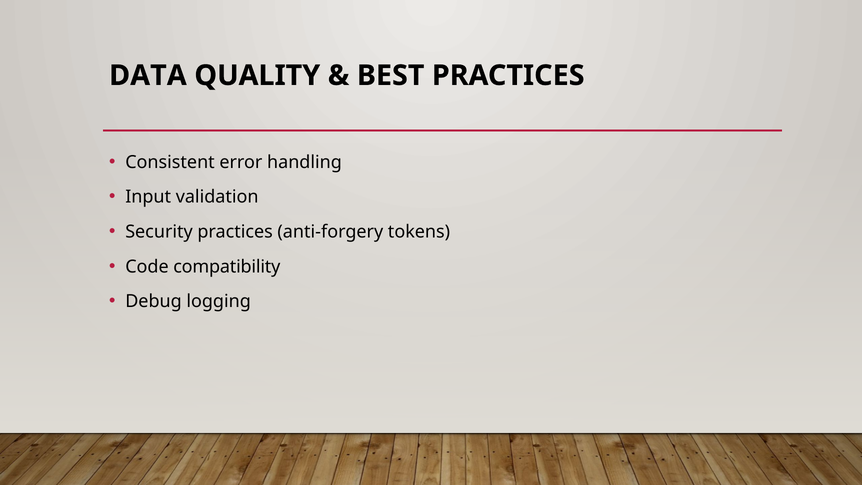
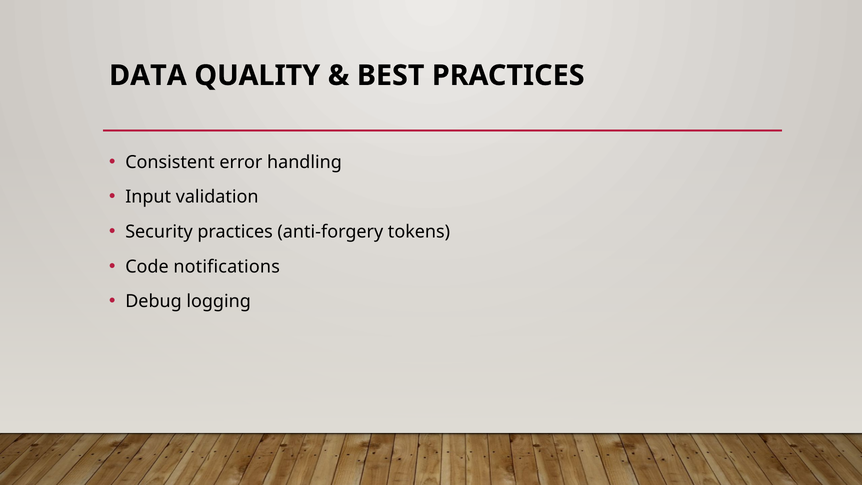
compatibility: compatibility -> notifications (227, 267)
